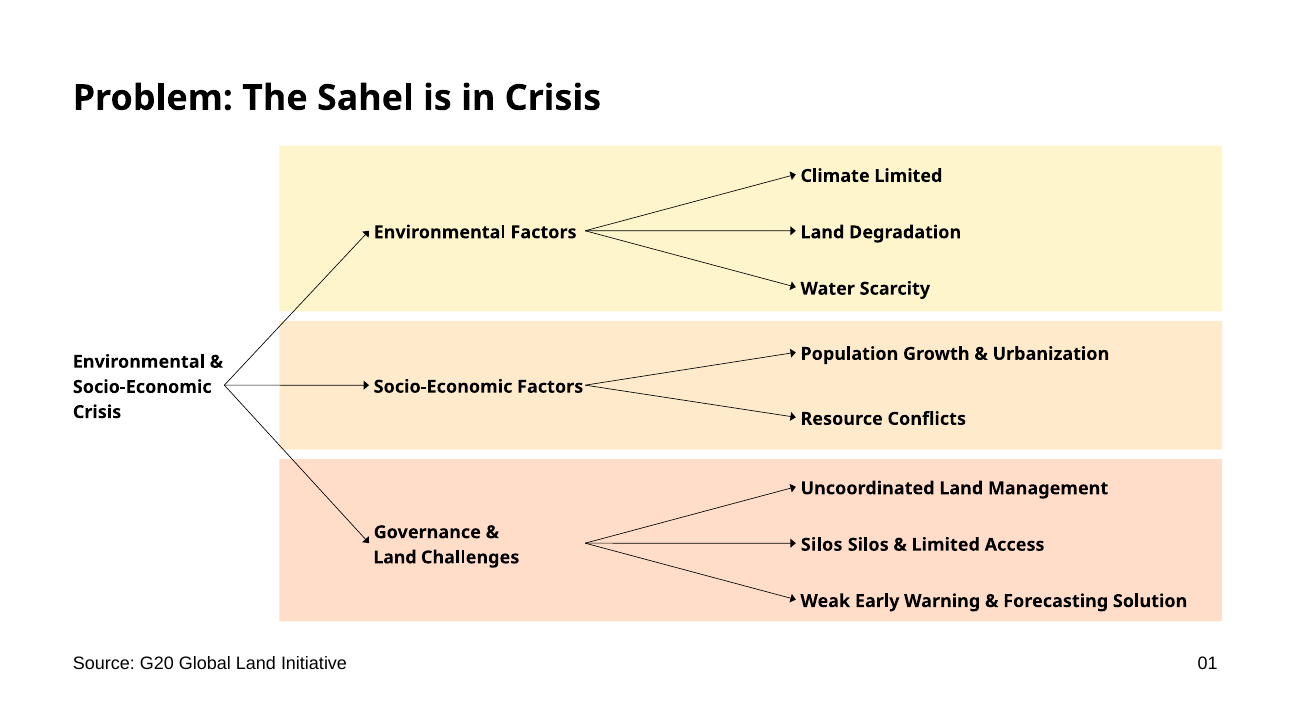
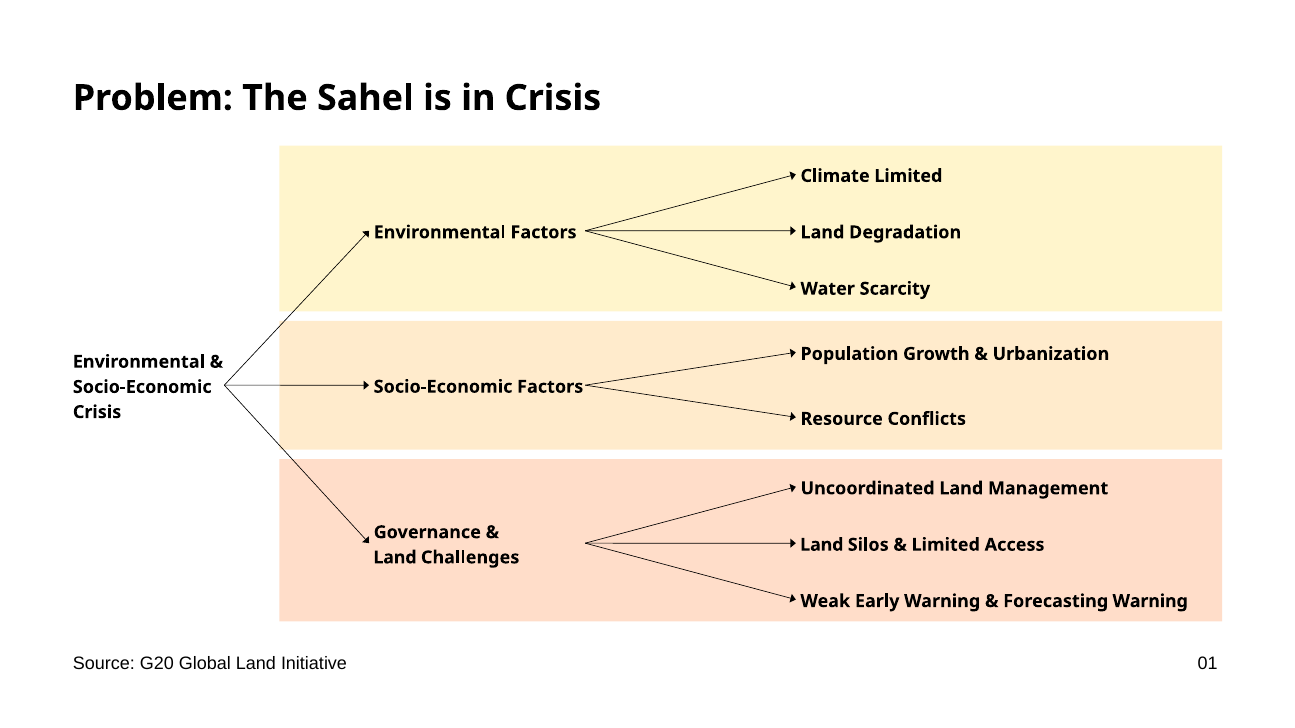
Silos: Silos -> Land (822, 545)
Forecasting Solution: Solution -> Warning (1150, 602)
